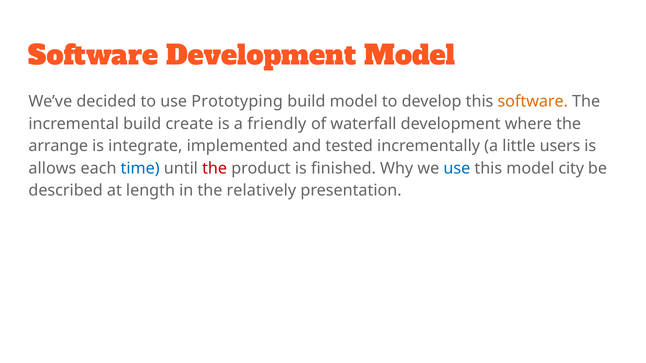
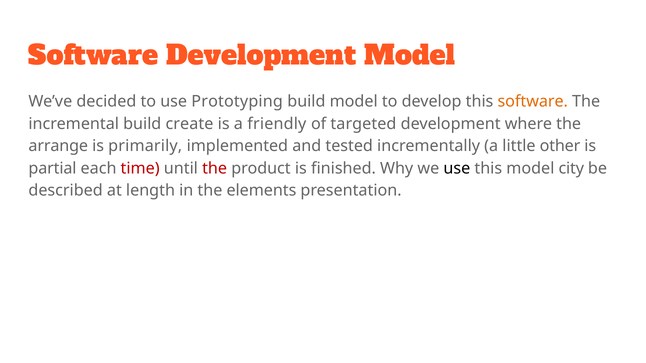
waterfall: waterfall -> targeted (363, 124)
integrate: integrate -> primarily (145, 146)
users: users -> other (560, 146)
allows: allows -> partial (53, 168)
time colour: blue -> red (140, 168)
use colour: blue -> black (457, 168)
relatively: relatively -> elements (261, 191)
